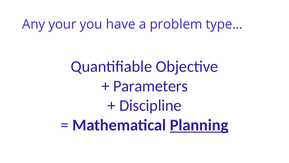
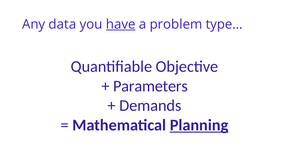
your: your -> data (62, 24)
have underline: none -> present (121, 24)
Discipline: Discipline -> Demands (150, 105)
